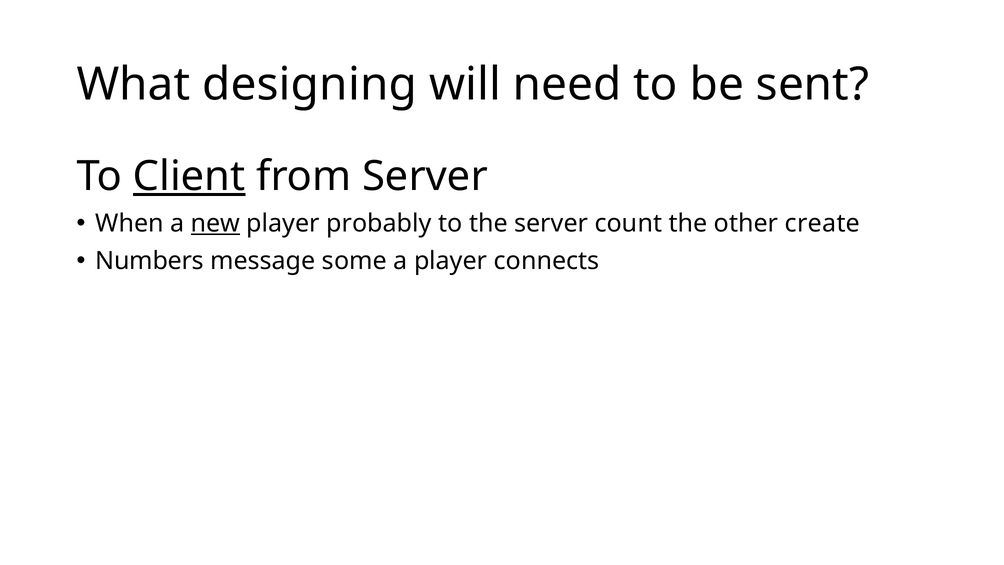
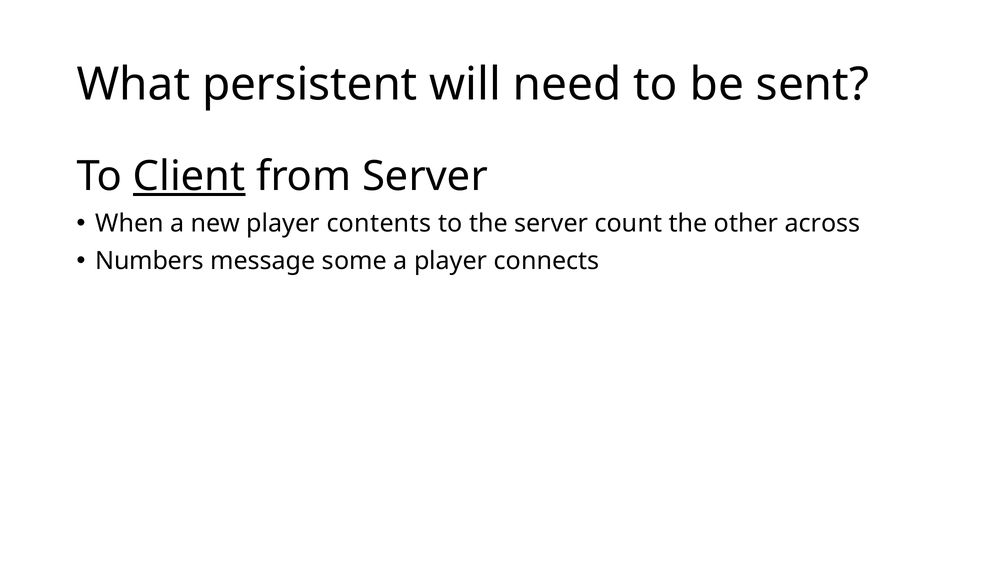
designing: designing -> persistent (310, 84)
new underline: present -> none (216, 223)
probably: probably -> contents (379, 223)
create: create -> across (823, 223)
